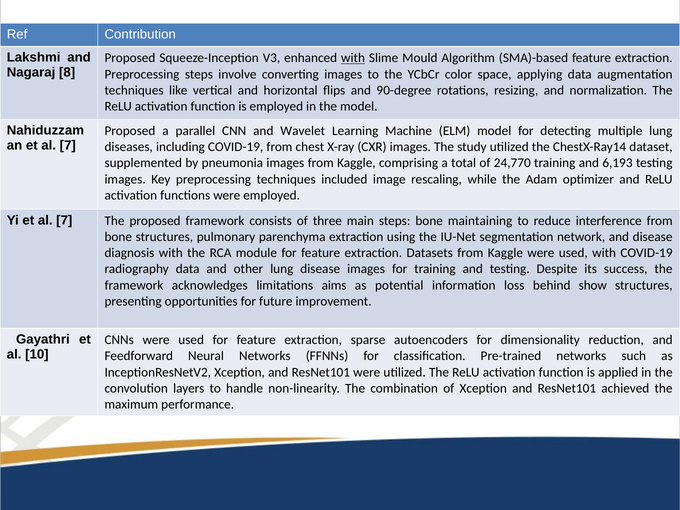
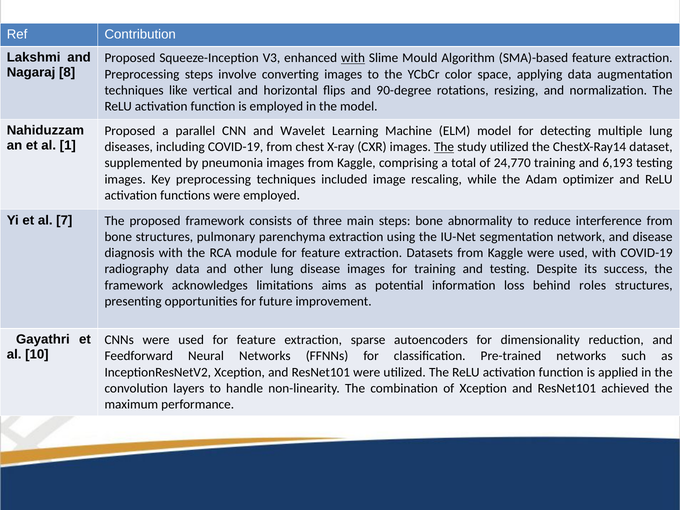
7: 7 -> 1 (68, 145)
The underline: none -> present (444, 147)
maintaining: maintaining -> abnormality (480, 221)
show: show -> roles (593, 285)
